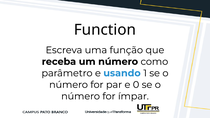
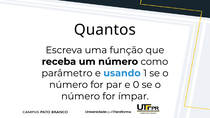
Function: Function -> Quantos (105, 30)
